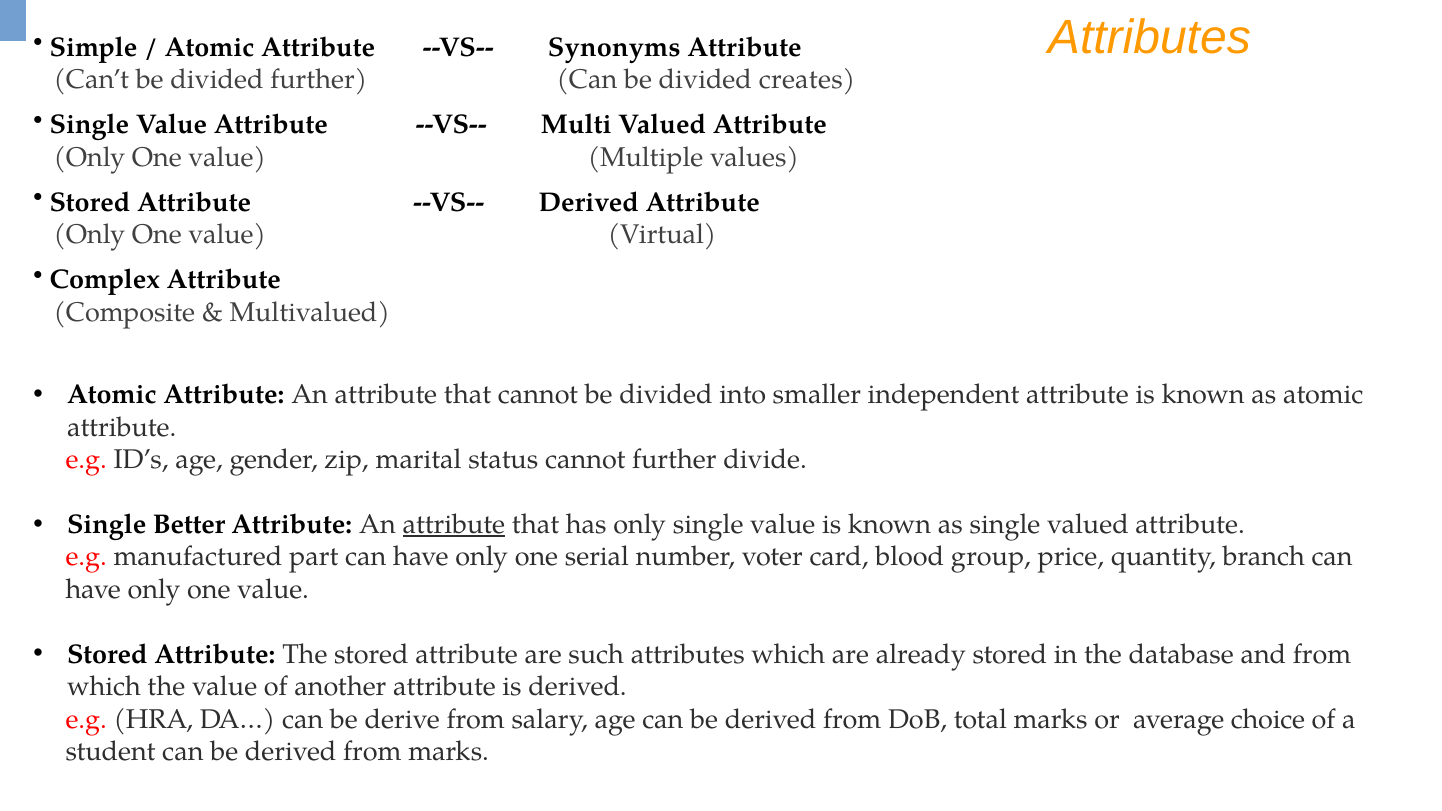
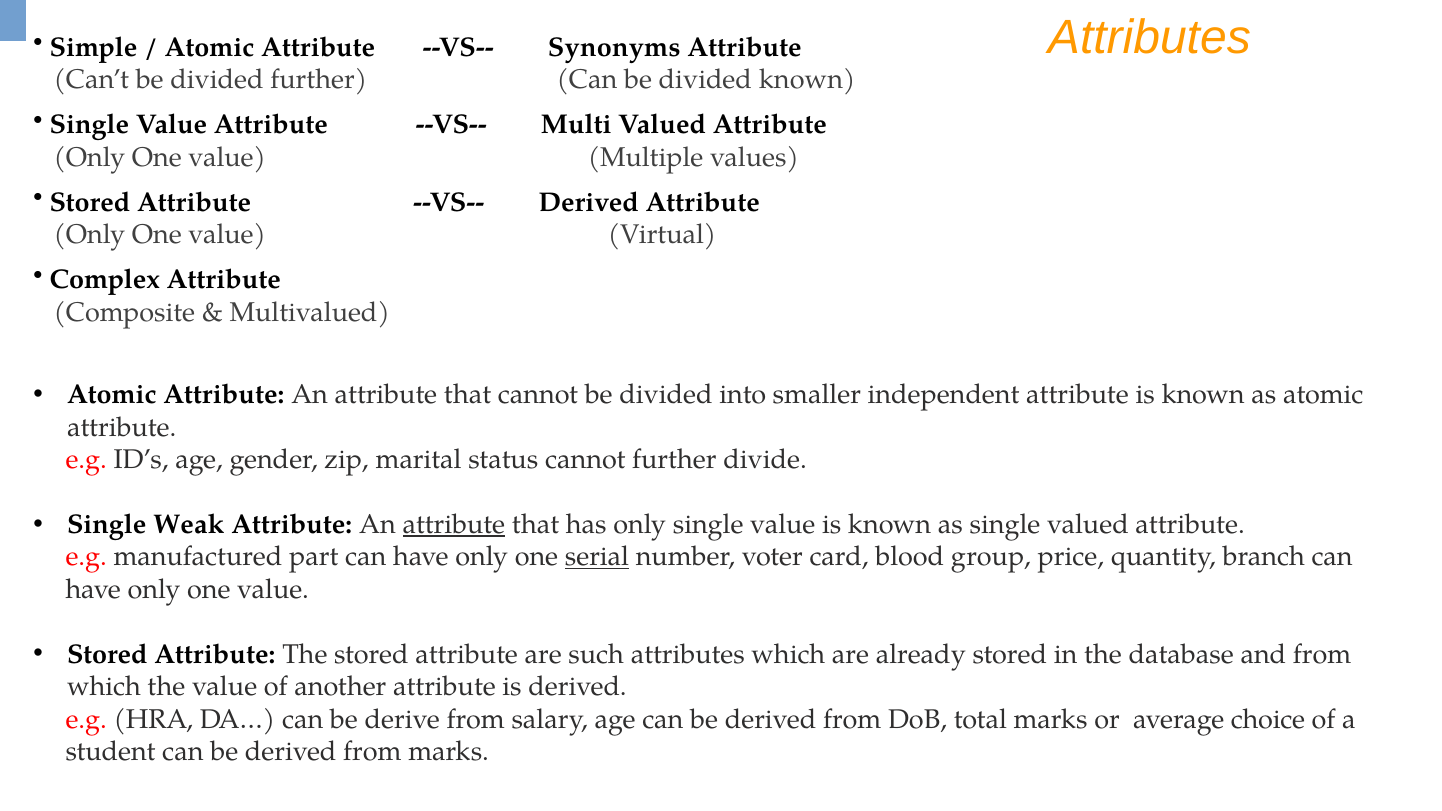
divided creates: creates -> known (807, 80)
Better: Better -> Weak (189, 525)
serial underline: none -> present (597, 557)
